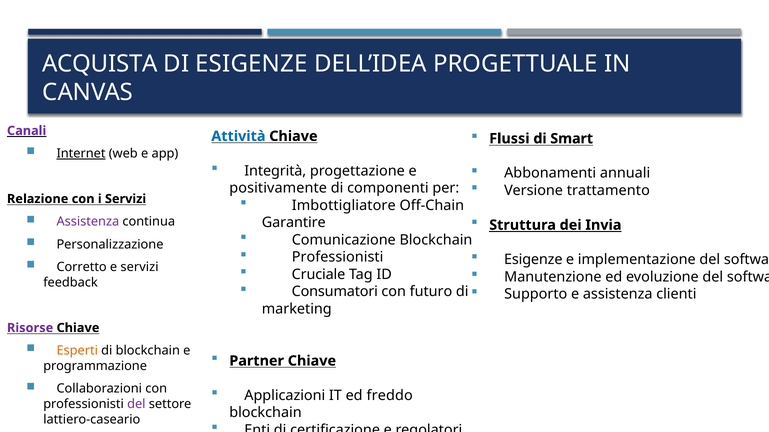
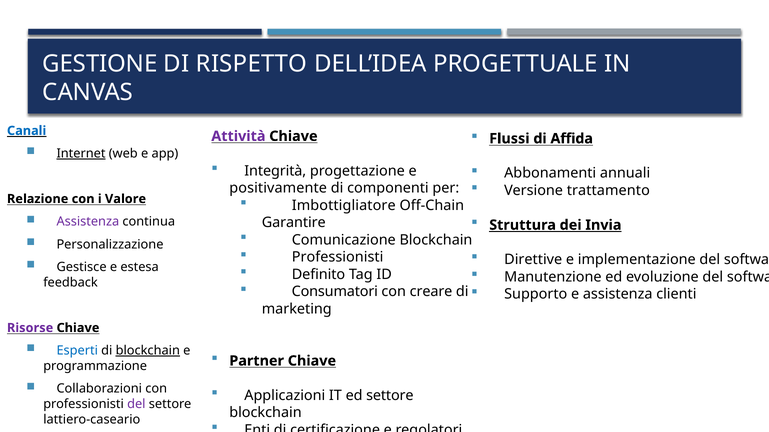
ACQUISTA: ACQUISTA -> GESTIONE (100, 64)
DI ESIGENZE: ESIGENZE -> RISPETTO (252, 64)
Canali colour: purple -> blue (27, 131)
Smart: Smart -> Affida (572, 139)
Attività colour: blue -> purple (238, 136)
i Servizi: Servizi -> Valore (125, 199)
Esigenze: Esigenze -> Direttive (533, 260)
Corretto: Corretto -> Gestisce (82, 267)
e servizi: servizi -> estesa (140, 267)
Cruciale: Cruciale -> Definito (318, 275)
futuro: futuro -> creare (431, 292)
Esperti colour: orange -> blue (77, 351)
blockchain underline: none -> present (148, 351)
ed freddo: freddo -> settore (390, 396)
